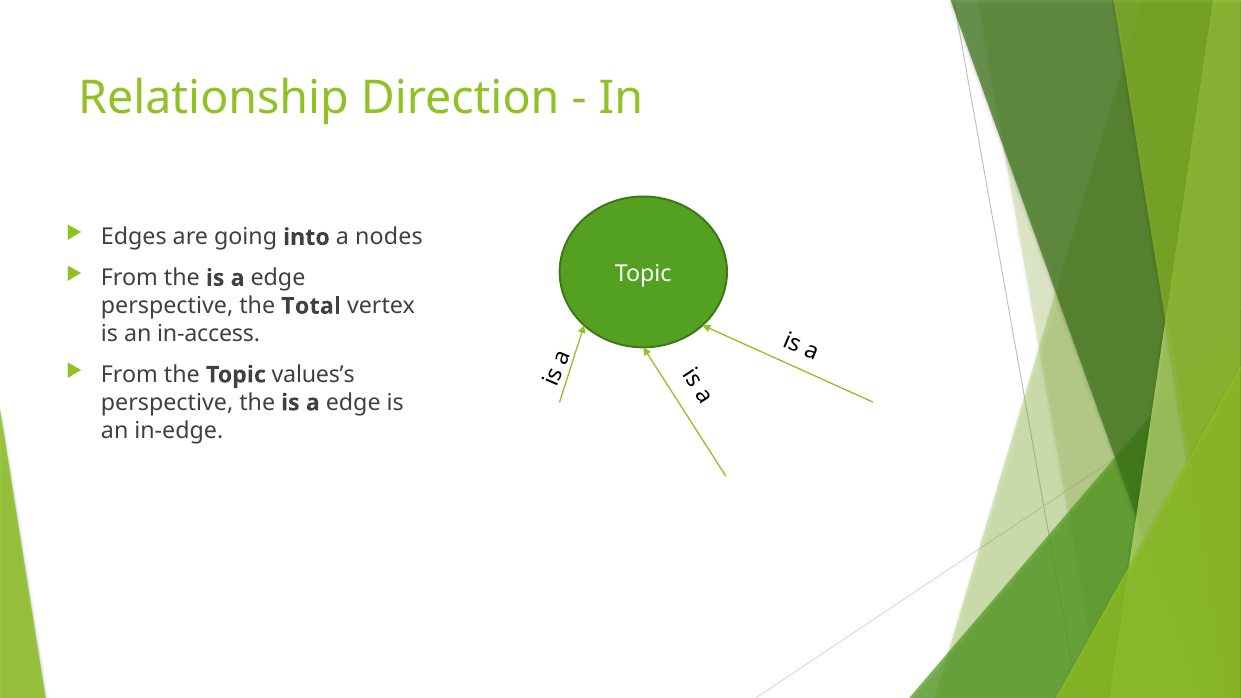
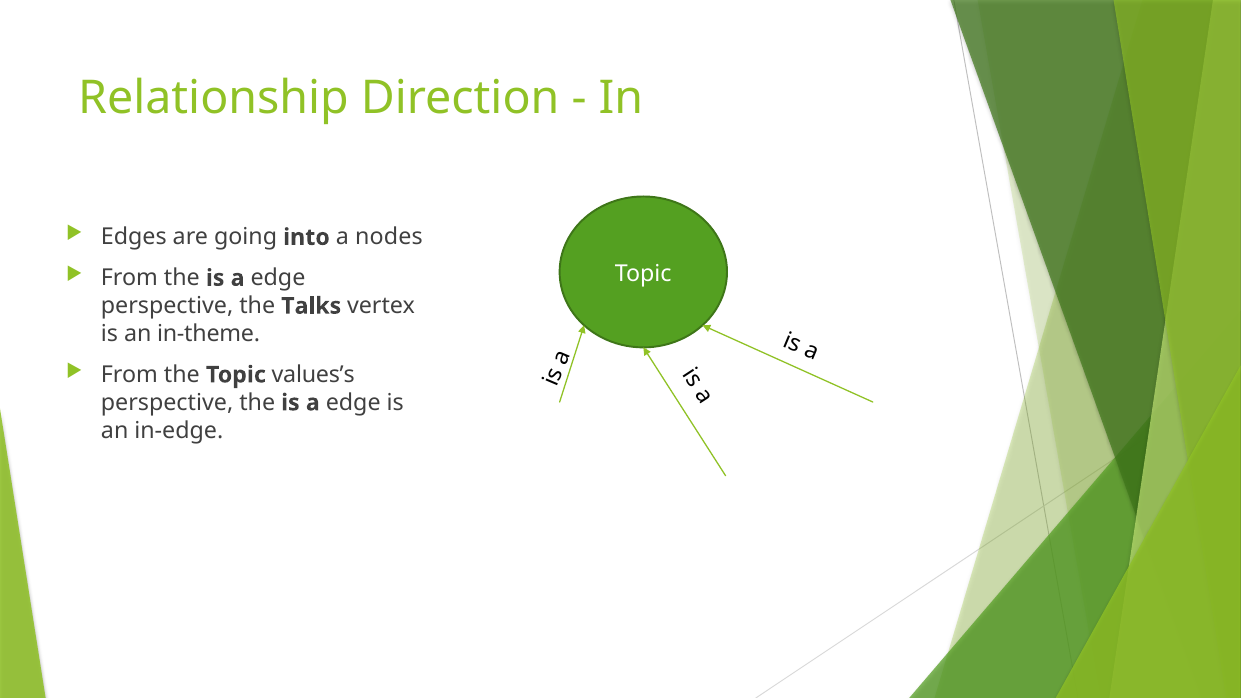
Total: Total -> Talks (311, 306)
in-access: in-access -> in-theme (209, 334)
